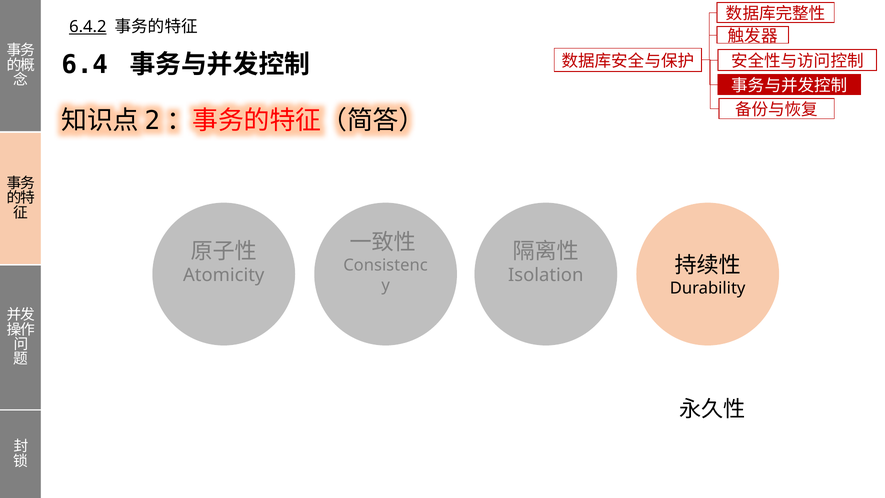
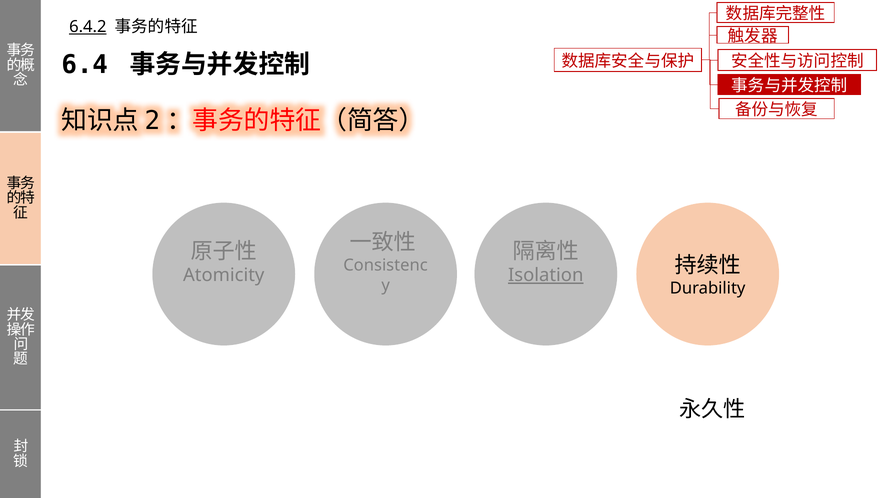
Isolation underline: none -> present (546, 275)
